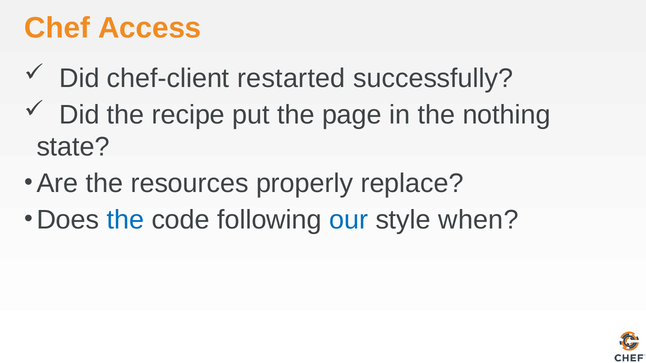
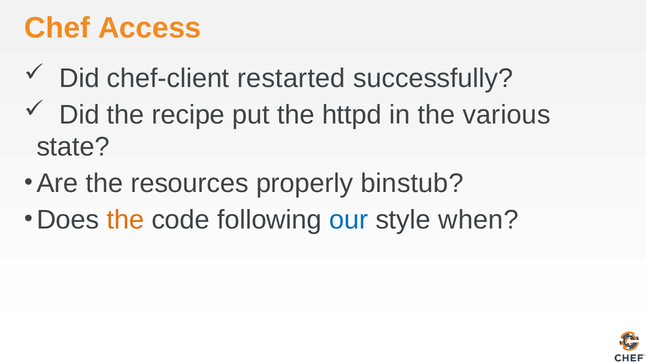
page: page -> httpd (352, 115)
nothing: nothing -> various (507, 115)
replace: replace -> binstub (412, 184)
the colour: blue -> orange (125, 220)
